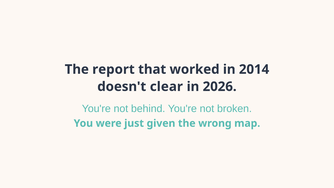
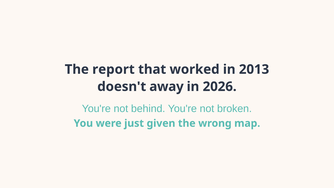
2014: 2014 -> 2013 (254, 69)
clear: clear -> away (166, 87)
